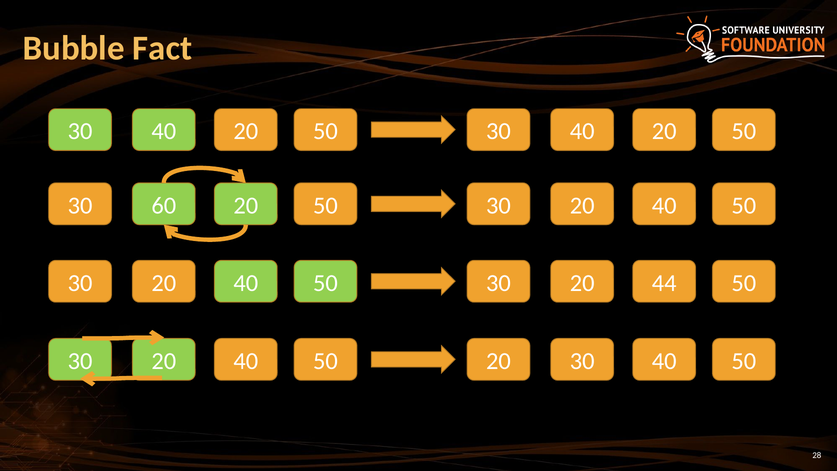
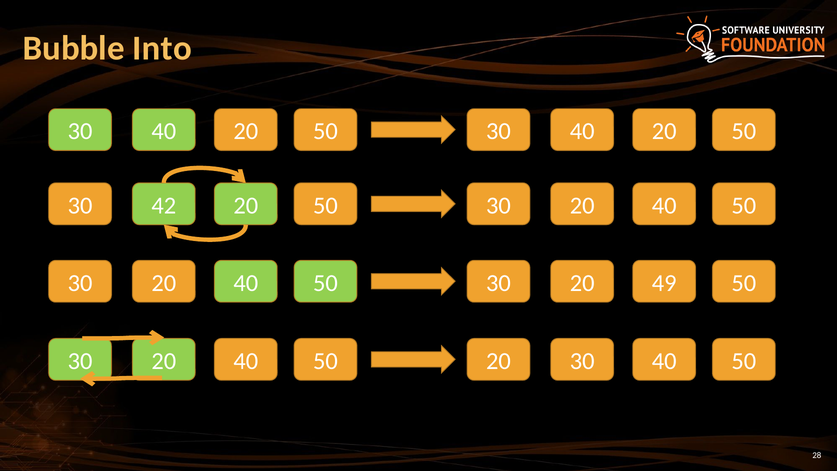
Fact: Fact -> Into (162, 48)
60: 60 -> 42 (164, 205)
44: 44 -> 49 (664, 283)
